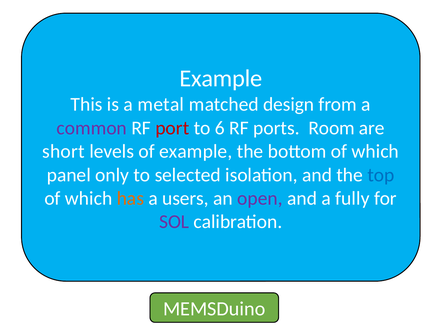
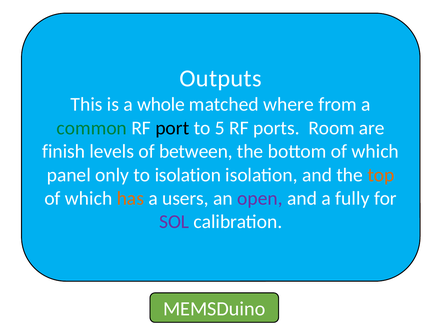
Example: Example -> Outputs (221, 78)
metal: metal -> whole (161, 105)
design: design -> where (289, 105)
common colour: purple -> green (92, 128)
port colour: red -> black (172, 128)
6: 6 -> 5 (220, 128)
short: short -> finish (64, 151)
of example: example -> between (196, 151)
to selected: selected -> isolation (188, 175)
top colour: blue -> orange (381, 175)
